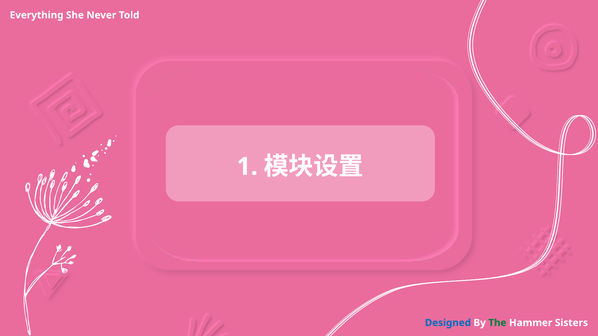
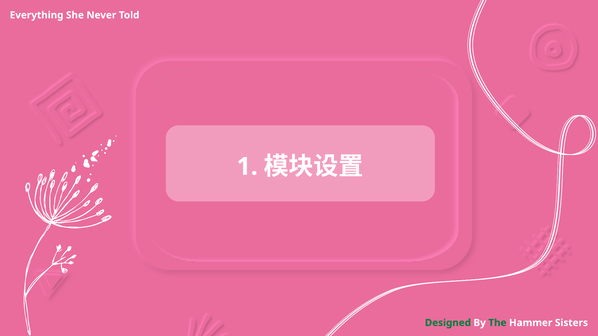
Designed colour: blue -> green (448, 323)
